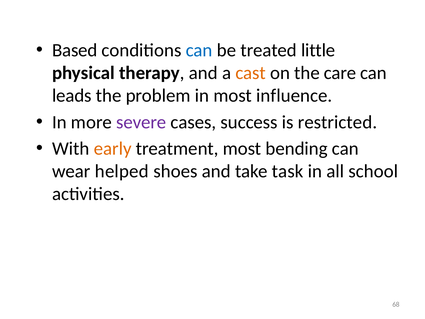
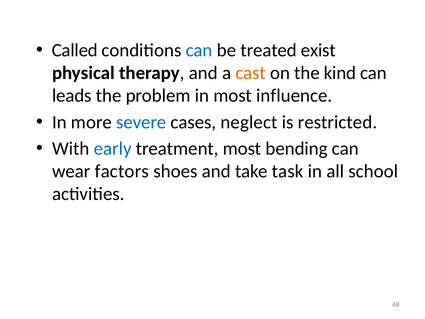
Based: Based -> Called (75, 50)
little: little -> exist (318, 50)
care: care -> kind (340, 73)
severe colour: purple -> blue (141, 122)
success: success -> neglect (249, 122)
early colour: orange -> blue (113, 148)
helped: helped -> factors (122, 171)
